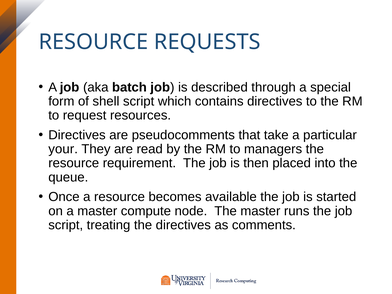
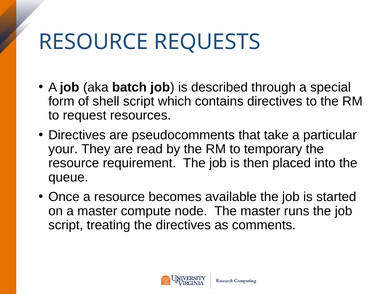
managers: managers -> temporary (273, 149)
